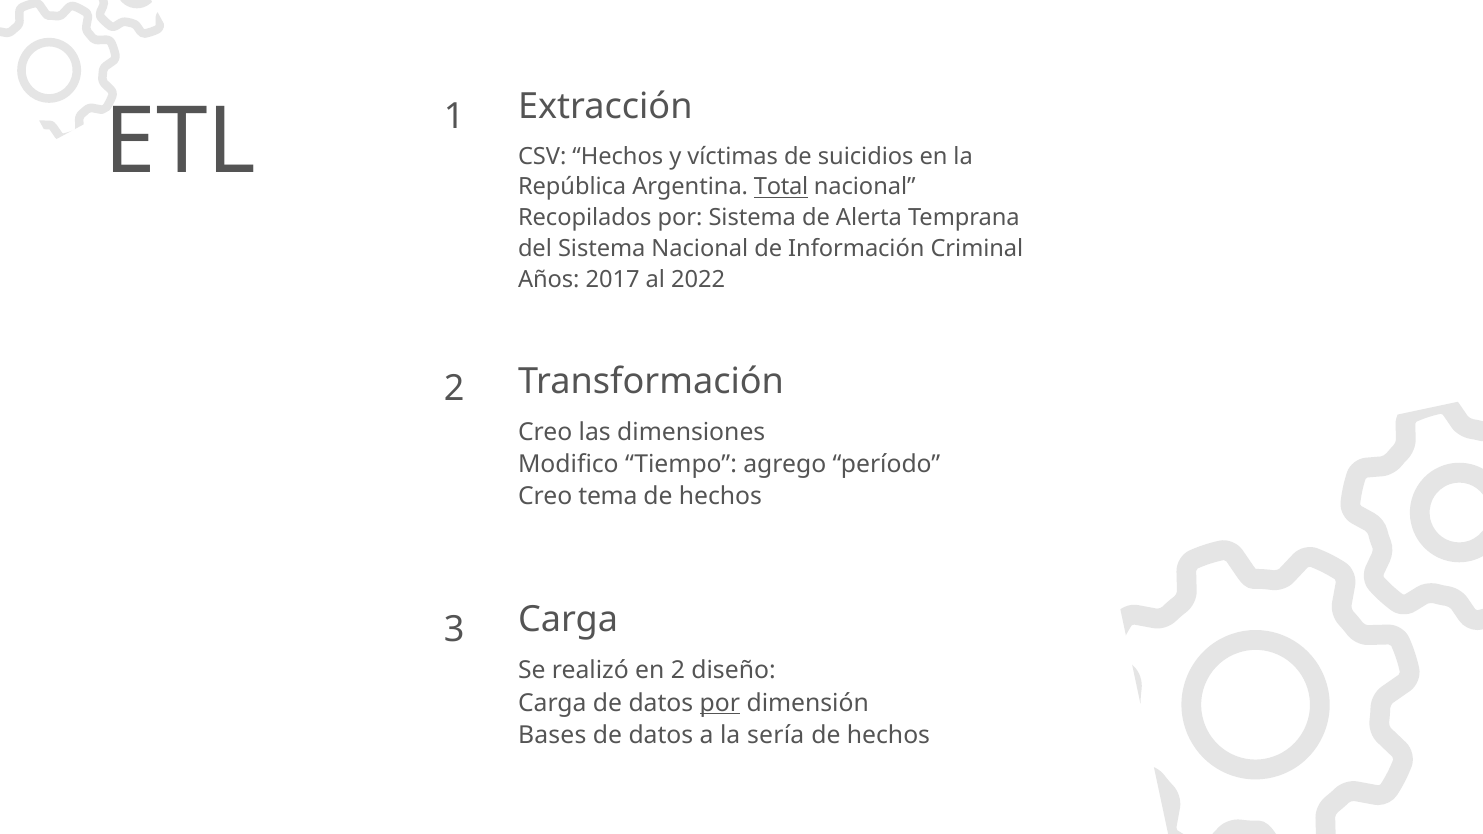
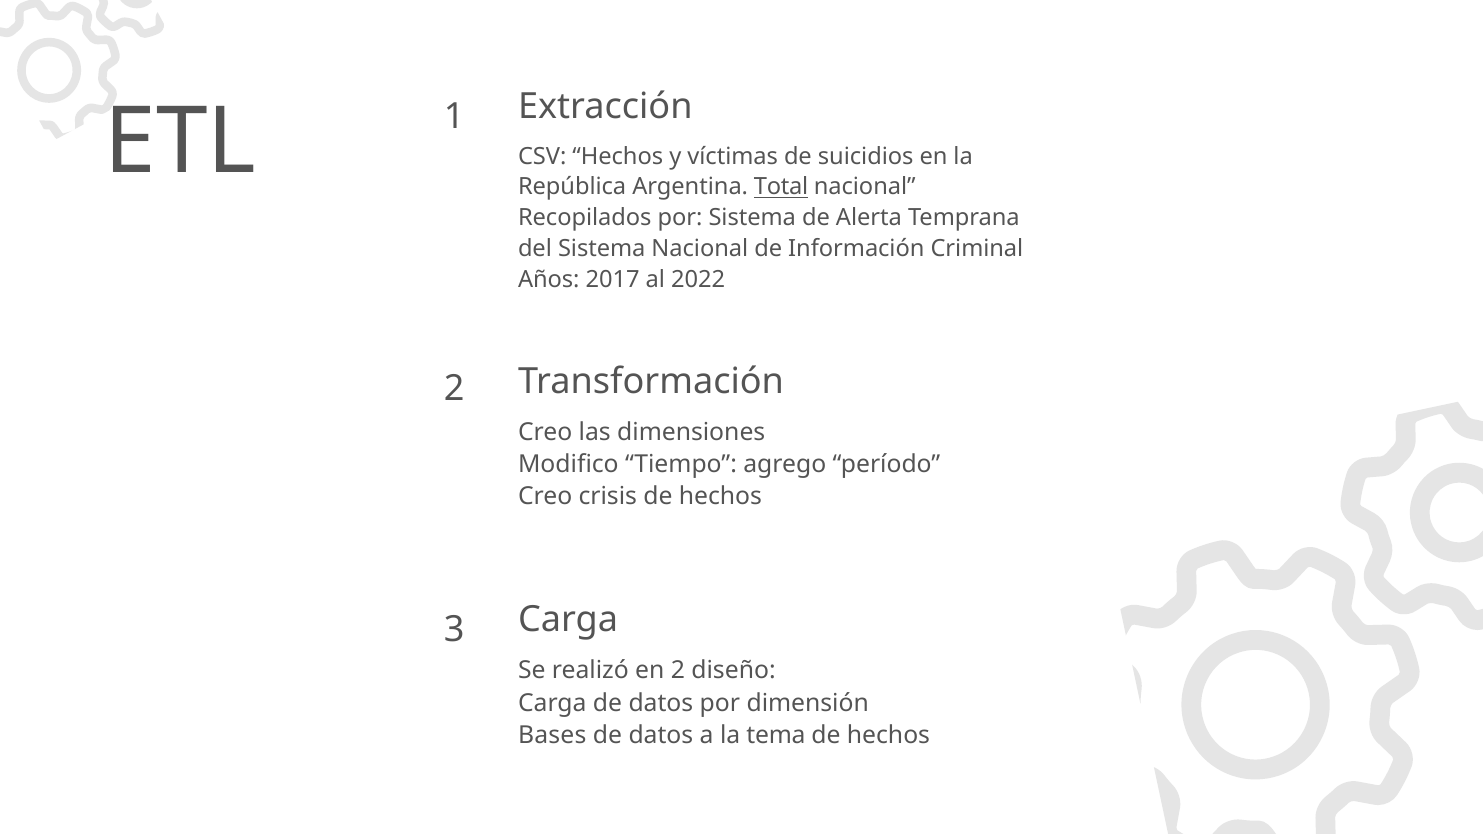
tema: tema -> crisis (608, 497)
por underline: present -> none (720, 703)
sería: sería -> tema (776, 735)
